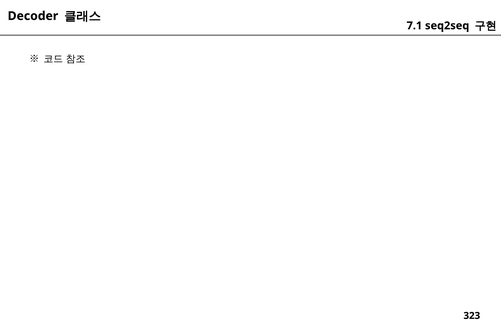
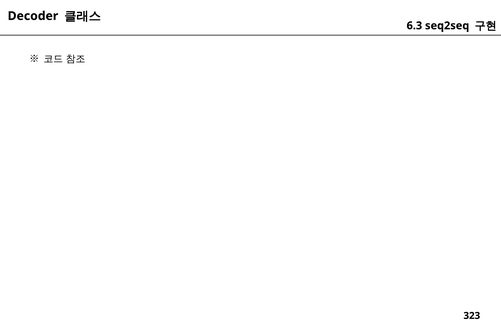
7.1: 7.1 -> 6.3 (414, 26)
